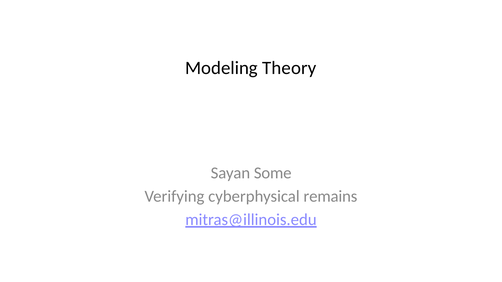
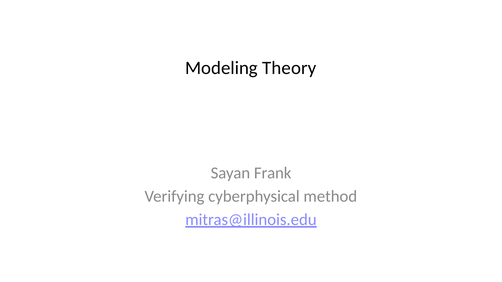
Some: Some -> Frank (273, 173)
remains: remains -> method (330, 197)
